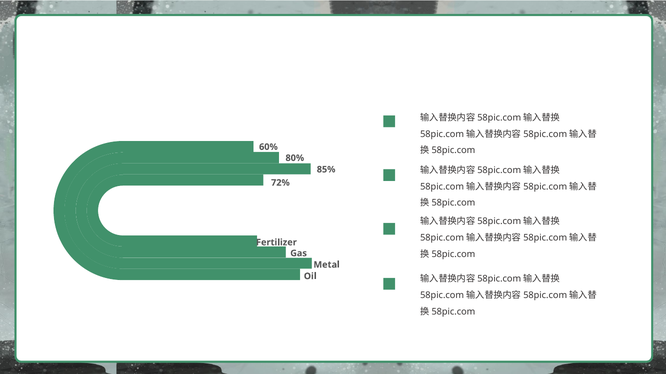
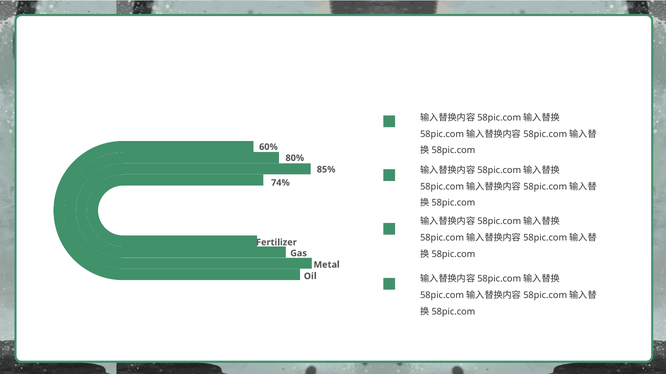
72%: 72% -> 74% (280, 183)
